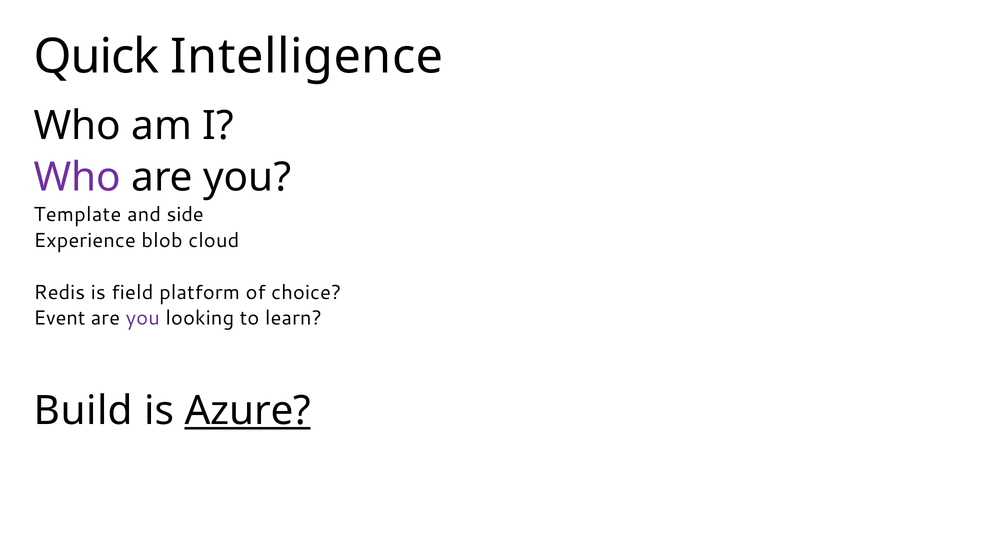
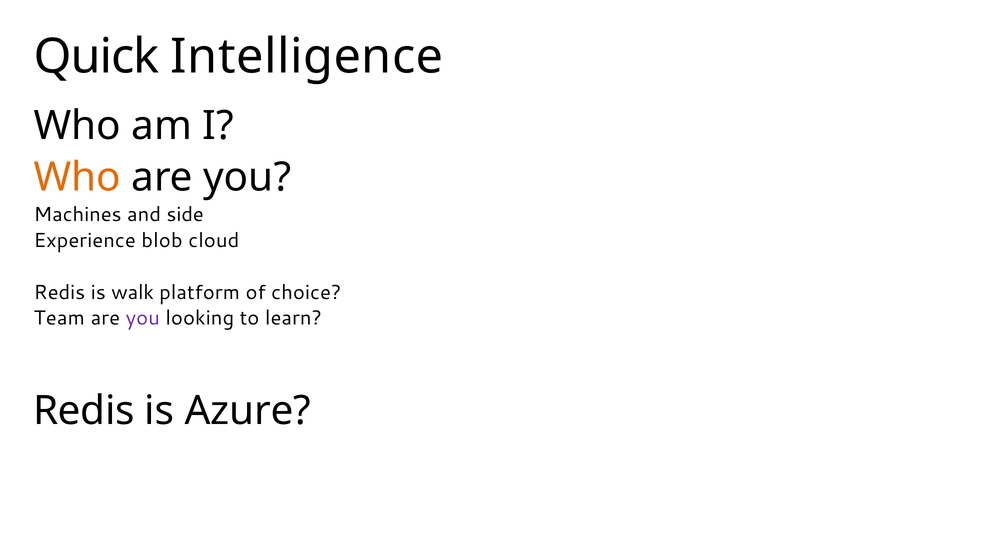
Who colour: purple -> orange (77, 178)
Template: Template -> Machines (78, 215)
field: field -> walk (133, 293)
Event: Event -> Team (59, 319)
Build: Build -> Redis (84, 411)
Azure underline: present -> none (248, 411)
